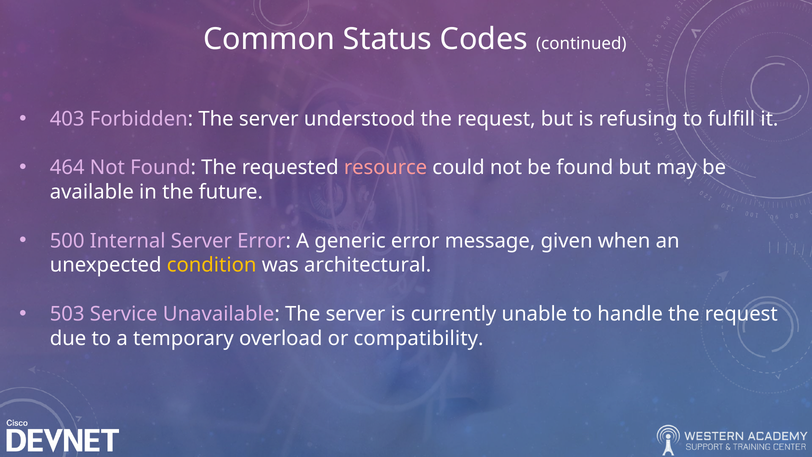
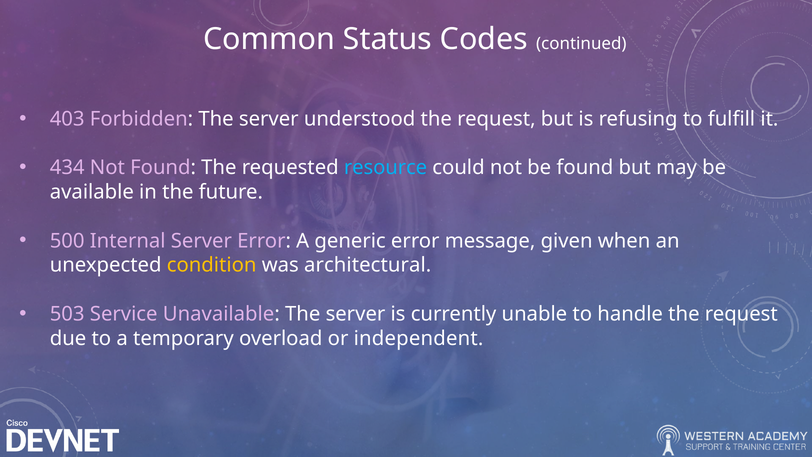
464: 464 -> 434 (67, 168)
resource colour: pink -> light blue (386, 168)
compatibility: compatibility -> independent (419, 338)
